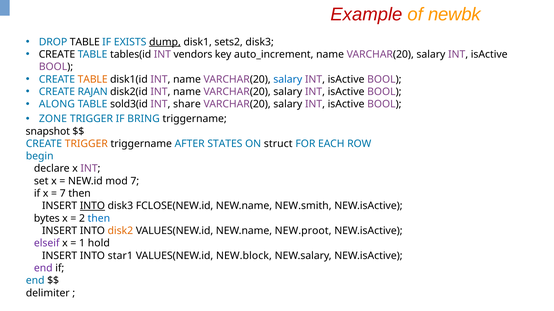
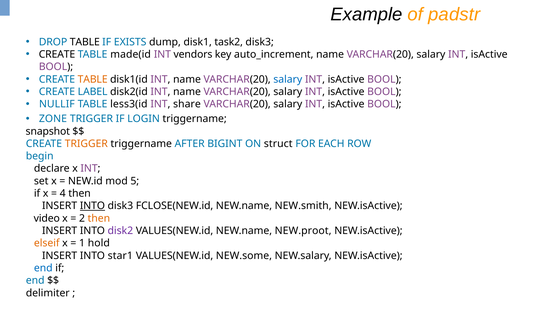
Example colour: red -> black (367, 14)
newbk: newbk -> padstr (454, 14)
dump underline: present -> none (165, 42)
sets2: sets2 -> task2 (229, 42)
tables(id: tables(id -> made(id (131, 55)
RAJAN: RAJAN -> LABEL (93, 92)
ALONG: ALONG -> NULLIF (57, 104)
sold3(id: sold3(id -> less3(id (129, 104)
BRING: BRING -> LOGIN (144, 119)
STATES: STATES -> BIGINT (225, 144)
mod 7: 7 -> 5 (135, 181)
7: 7 -> 4 (63, 194)
bytes: bytes -> video (47, 219)
then colour: blue -> orange (99, 219)
disk2 colour: orange -> purple (120, 231)
elseif colour: purple -> orange (47, 244)
NEW.block: NEW.block -> NEW.some (244, 256)
end colour: purple -> blue (43, 269)
